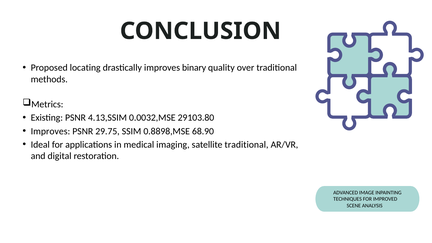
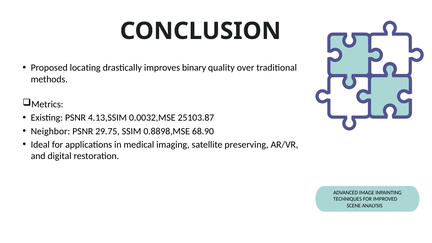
29103.80: 29103.80 -> 25103.87 (196, 118)
Improves: Improves -> Neighbor (50, 131)
satellite traditional: traditional -> preserving (247, 145)
